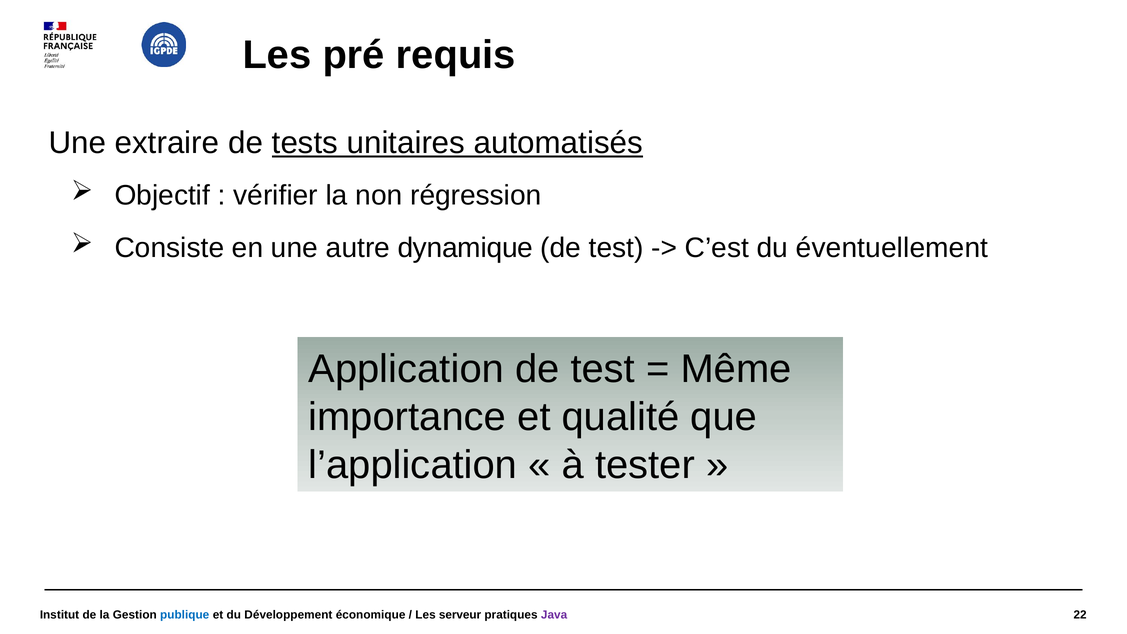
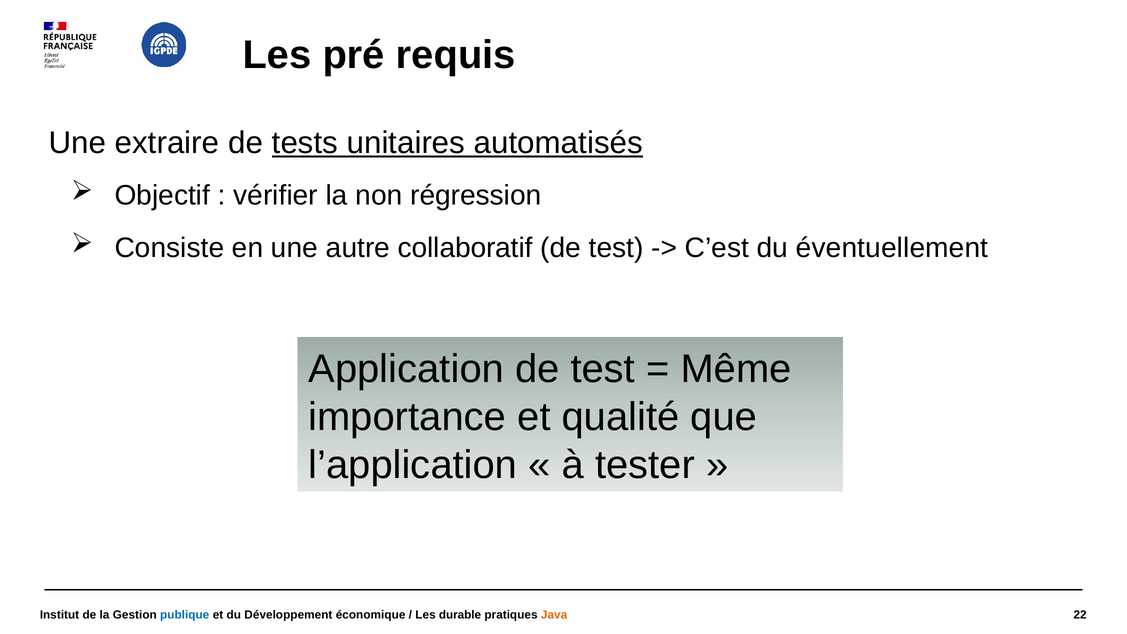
dynamique: dynamique -> collaboratif (465, 248)
serveur: serveur -> durable (460, 615)
Java colour: purple -> orange (554, 615)
